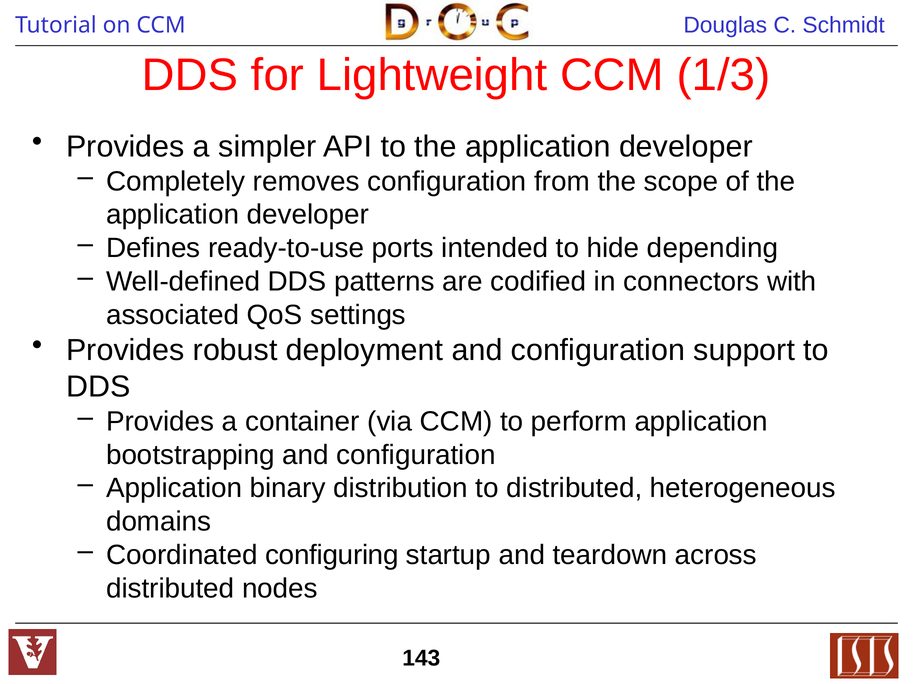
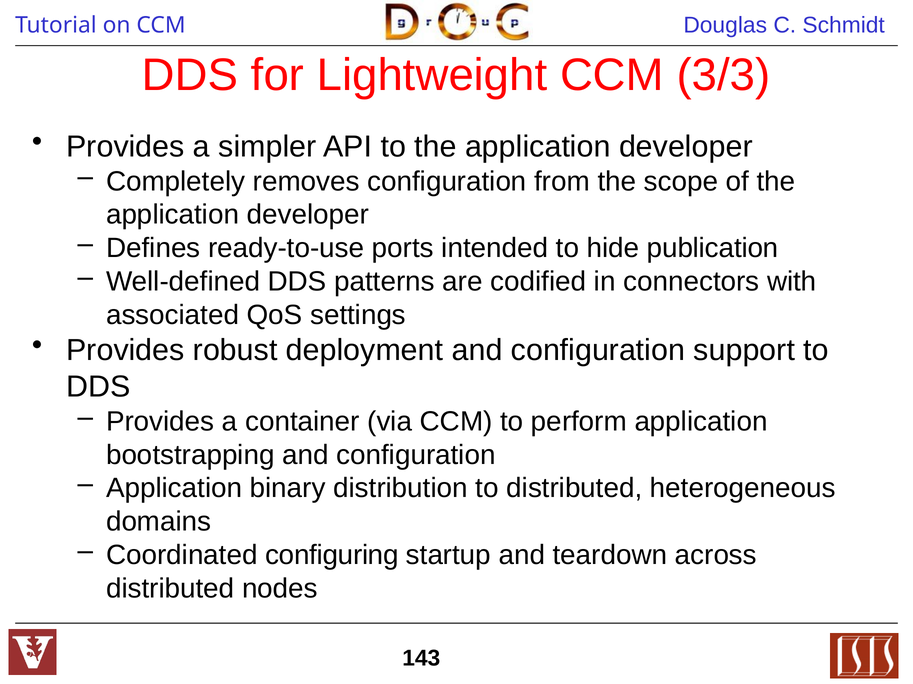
1/3: 1/3 -> 3/3 (723, 75)
depending: depending -> publication (713, 248)
